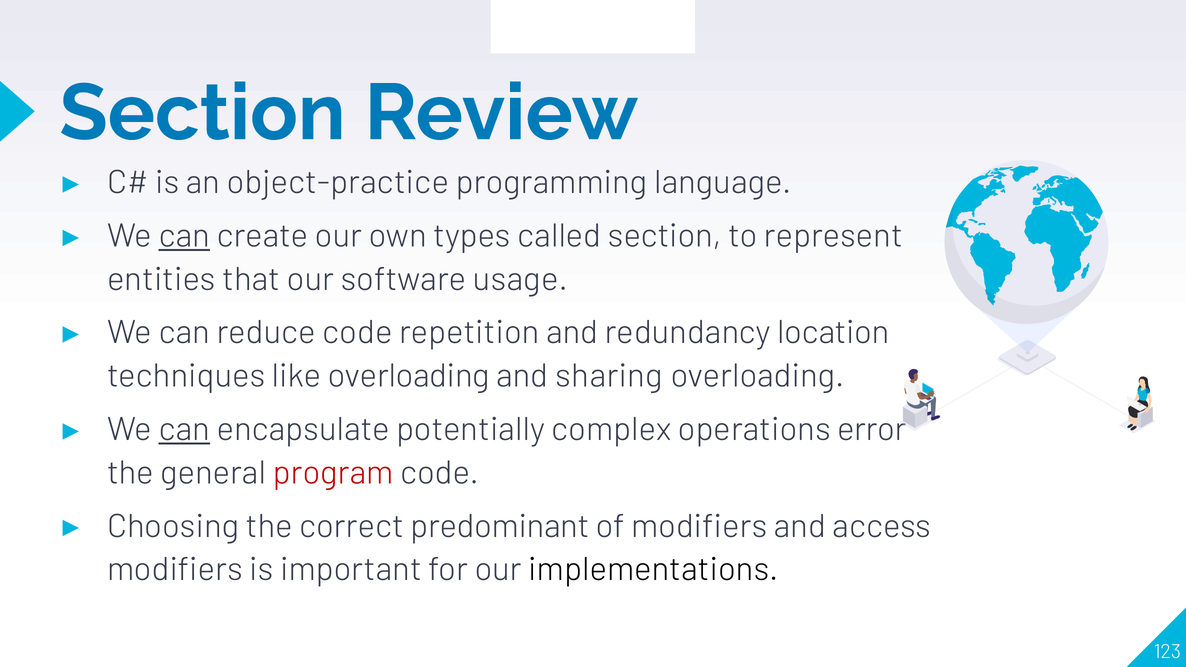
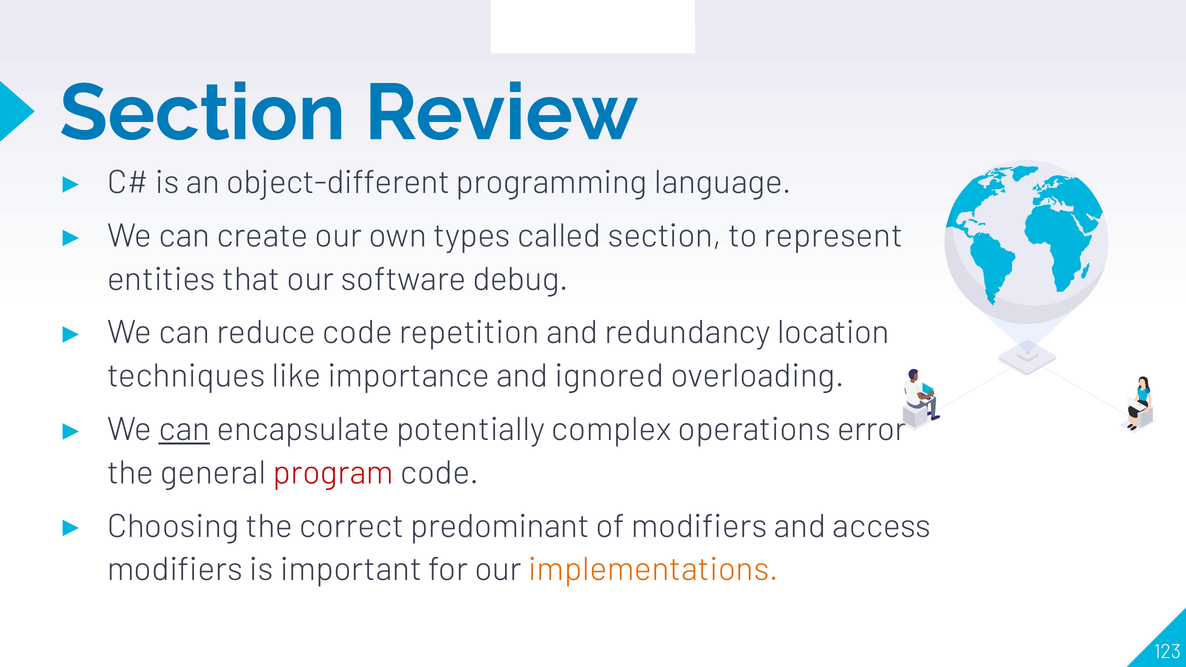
object-practice: object-practice -> object-different (338, 182)
can underline: present -> none (184, 236)
usage: usage -> debug (521, 279)
like overloading: overloading -> importance (409, 376)
sharing: sharing -> ignored (609, 376)
implementations colour: black -> orange (653, 570)
